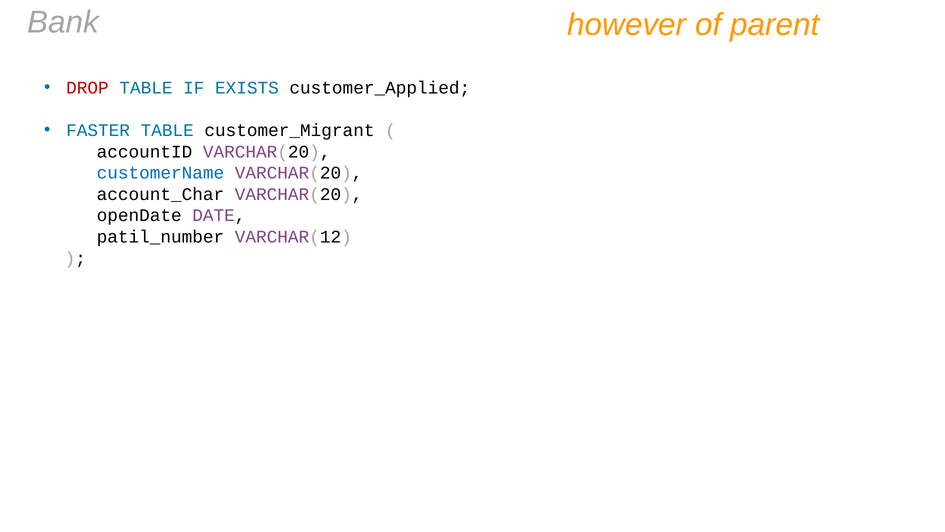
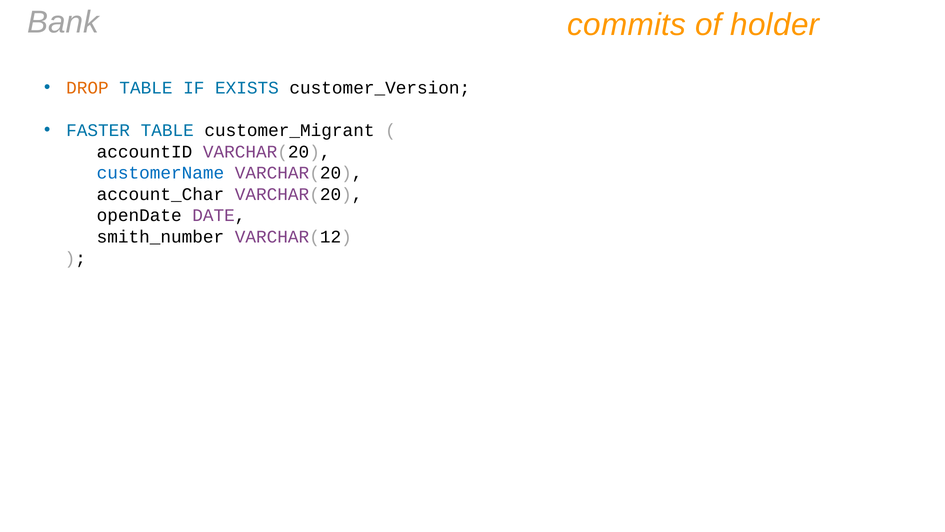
however: however -> commits (627, 25)
parent: parent -> holder (775, 25)
DROP colour: red -> orange (87, 88)
customer_Applied: customer_Applied -> customer_Version (380, 88)
patil_number: patil_number -> smith_number (160, 237)
